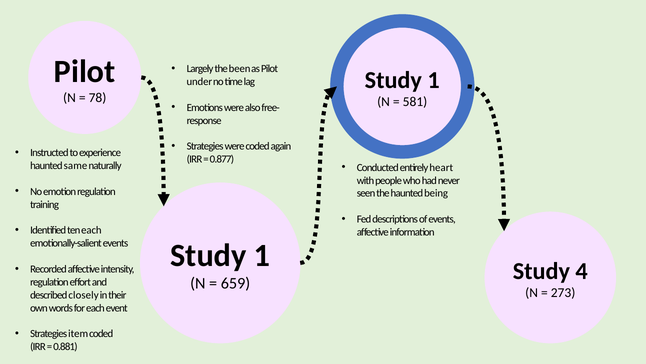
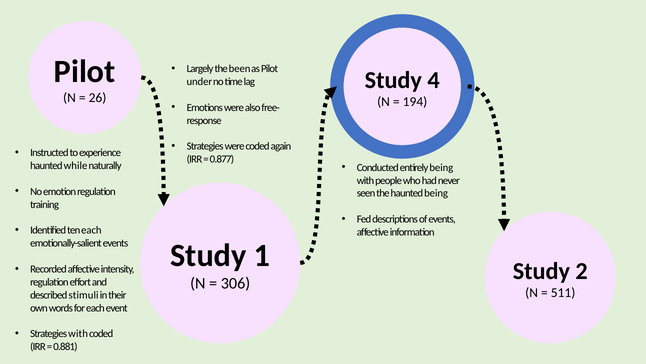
1: 1 -> 4 (434, 80)
78: 78 -> 26 (98, 98)
581: 581 -> 194 (415, 102)
same: same -> while (76, 165)
entirely heart: heart -> being (441, 167)
4: 4 -> 2 (582, 271)
659: 659 -> 306 (236, 283)
273: 273 -> 511 (563, 292)
described closely: closely -> stimuli (84, 295)
Strategies item: item -> with (78, 333)
